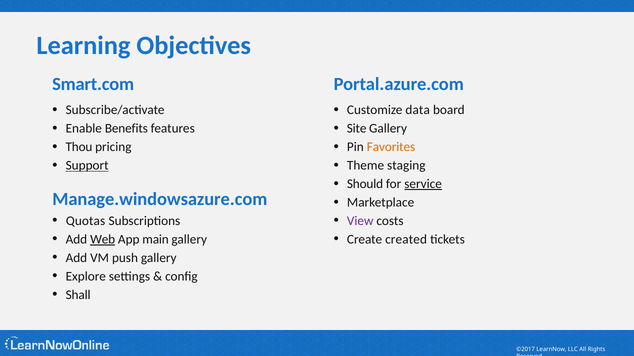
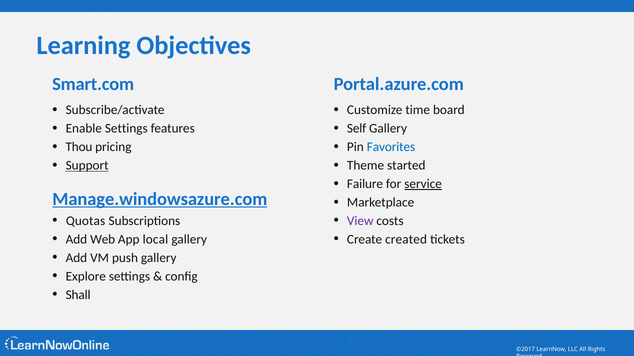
data: data -> time (418, 110)
Enable Benefits: Benefits -> Settings (126, 129)
Site: Site -> Self (357, 129)
Favorites colour: orange -> blue (391, 147)
staging: staging -> started (406, 166)
Should: Should -> Failure (365, 184)
Manage.windowsazure.com underline: none -> present (160, 199)
Web underline: present -> none (103, 240)
main: main -> local (155, 240)
